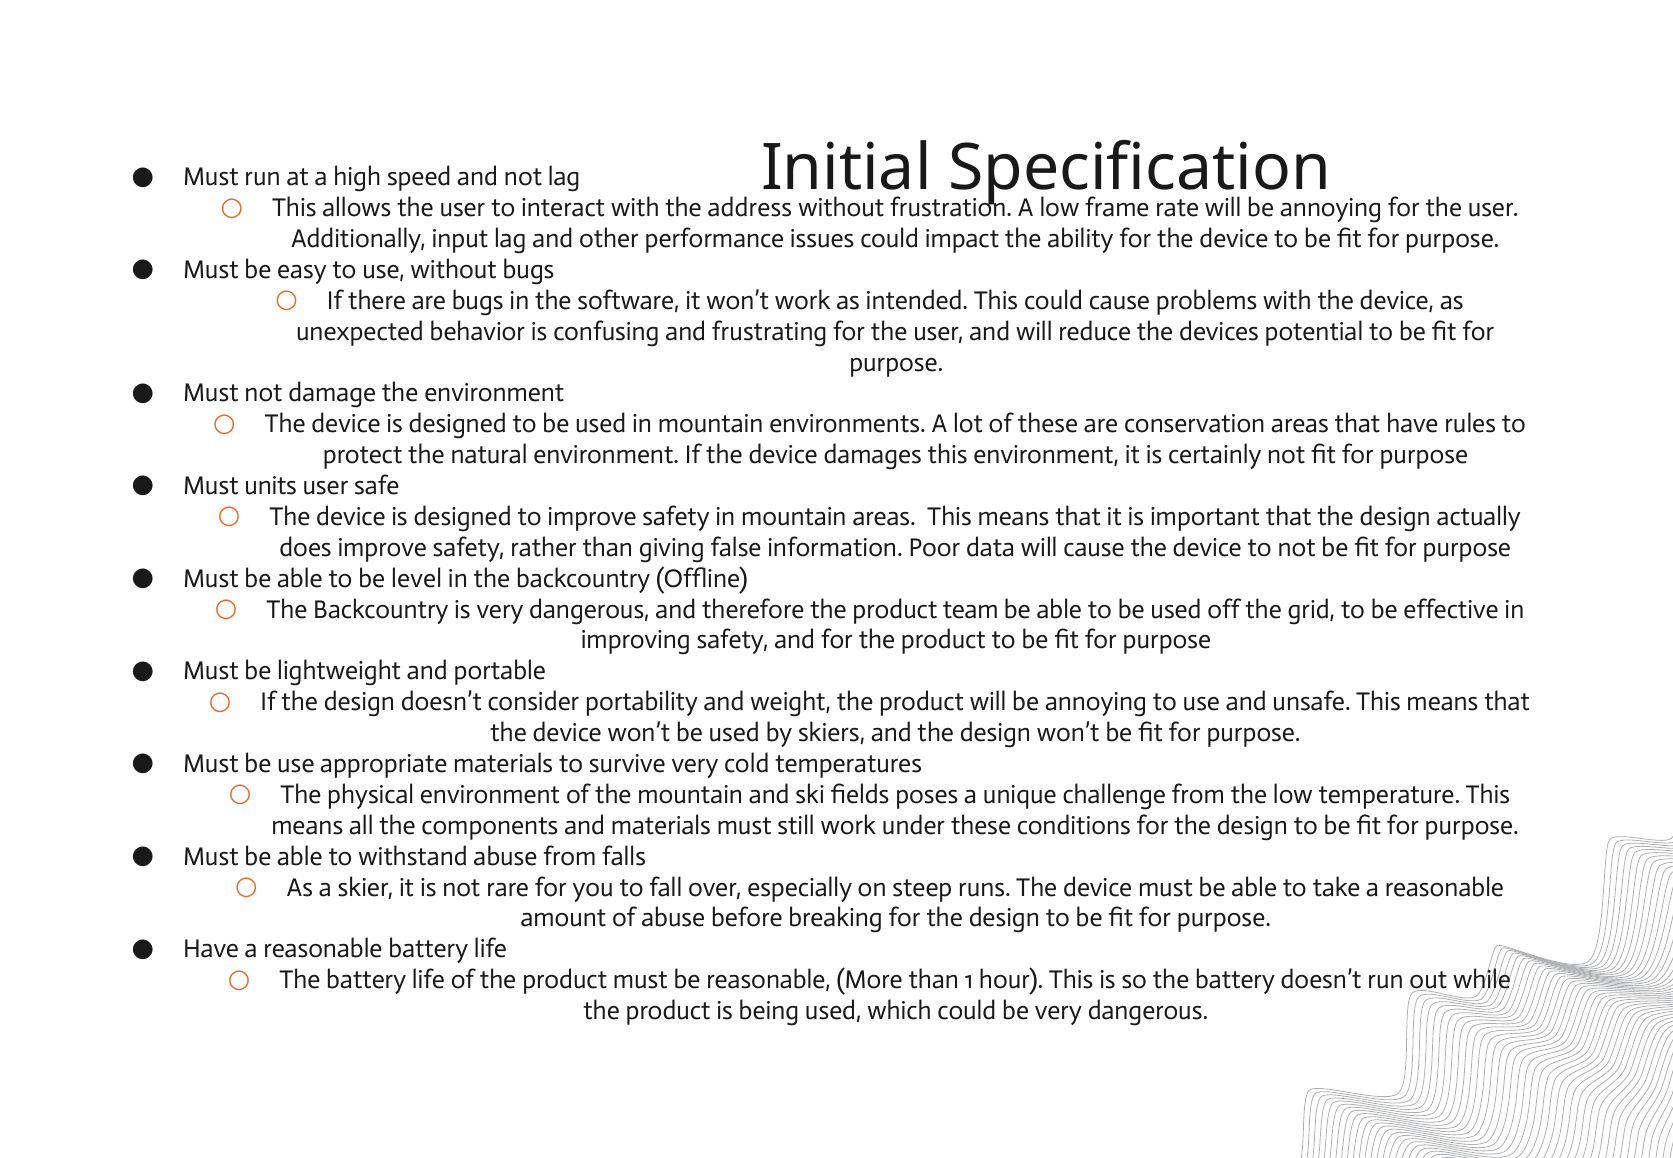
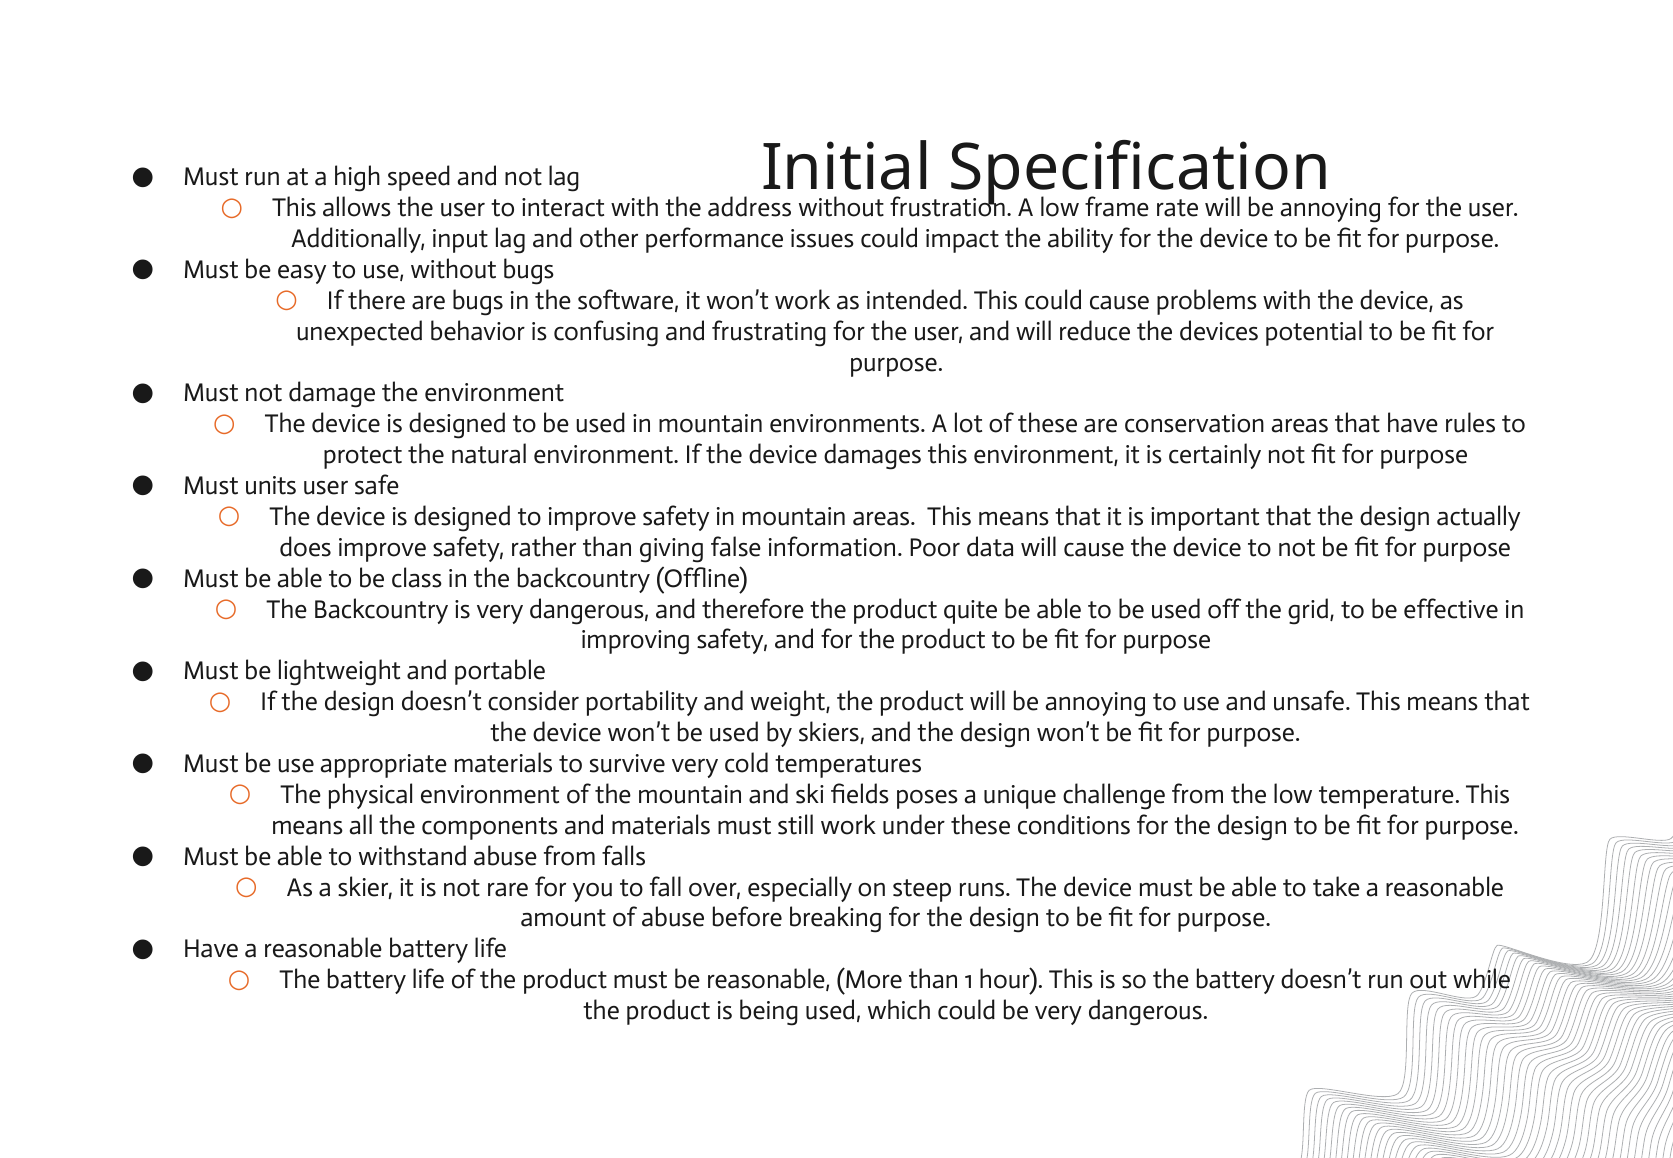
level: level -> class (417, 579)
team: team -> quite (971, 610)
